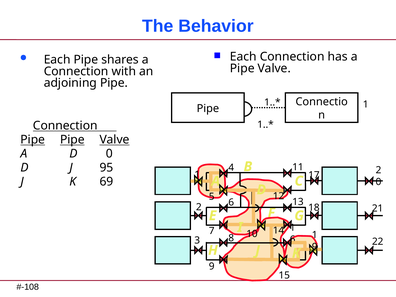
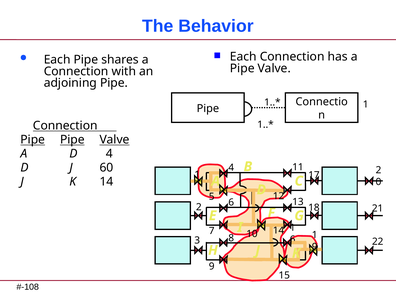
D 0: 0 -> 4 (109, 154)
95: 95 -> 60 (107, 168)
K 69: 69 -> 14 (107, 182)
